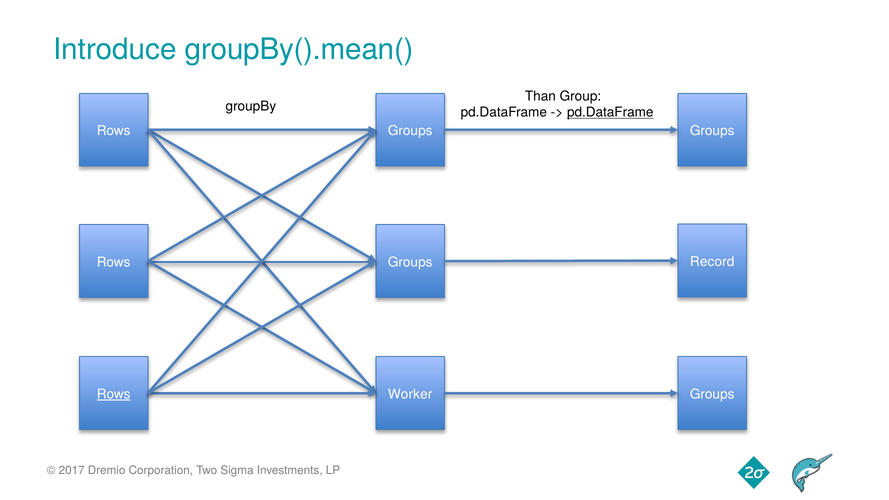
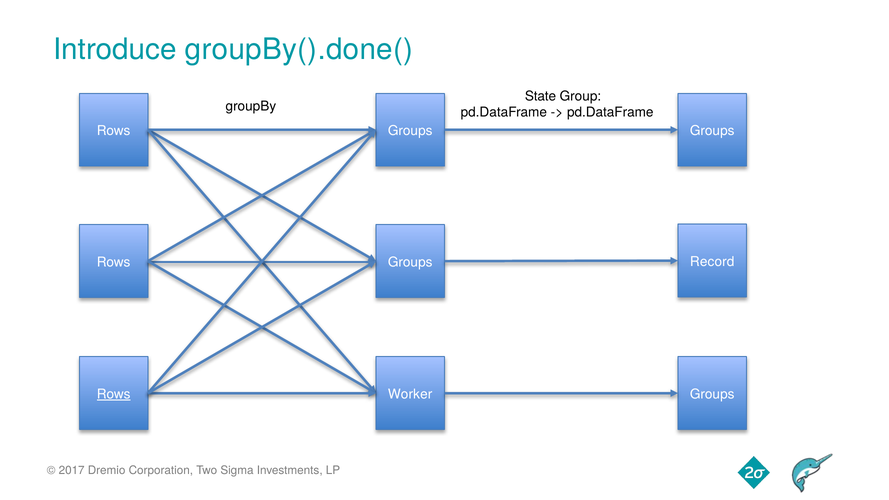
groupBy().mean(: groupBy().mean( -> groupBy().done( (299, 50)
Than: Than -> State (540, 96)
pd.DataFrame underline: present -> none (610, 112)
